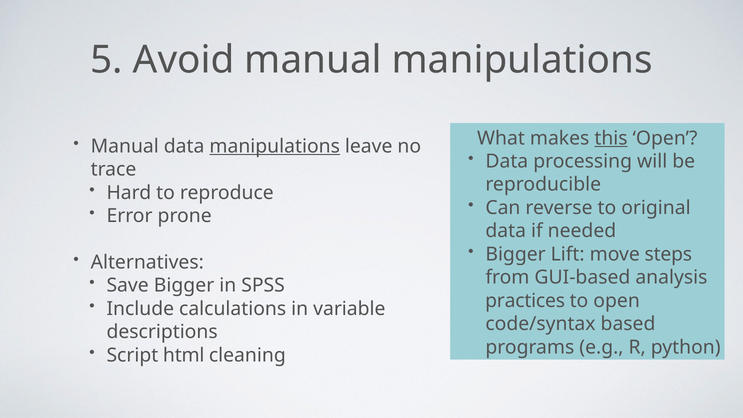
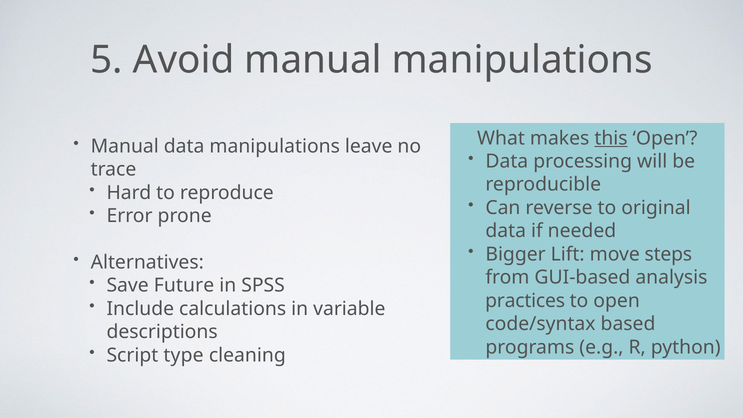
manipulations underline: present -> none (275, 146)
Save Bigger: Bigger -> Future (184, 285)
html: html -> type (184, 355)
